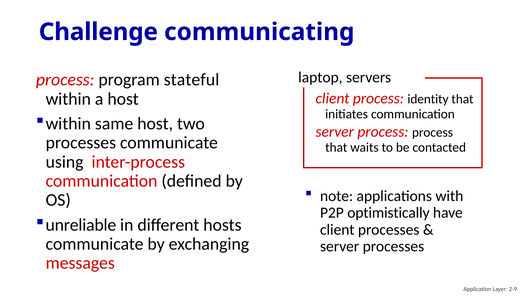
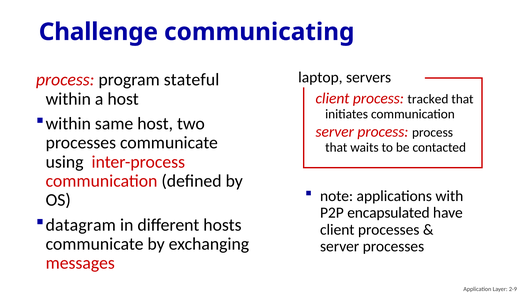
identity: identity -> tracked (428, 99)
optimistically: optimistically -> encapsulated (388, 213)
unreliable: unreliable -> datagram (81, 225)
